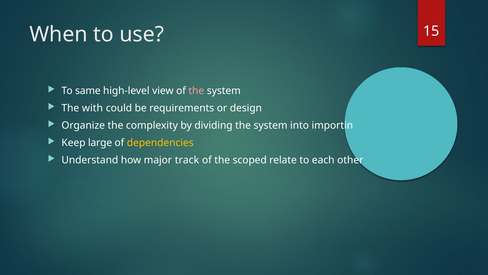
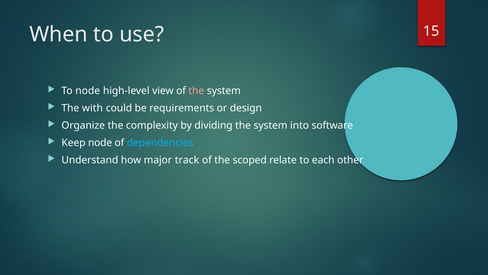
To same: same -> node (88, 91)
importin: importin -> software (332, 125)
Keep large: large -> node (100, 143)
dependencies colour: yellow -> light blue (160, 143)
